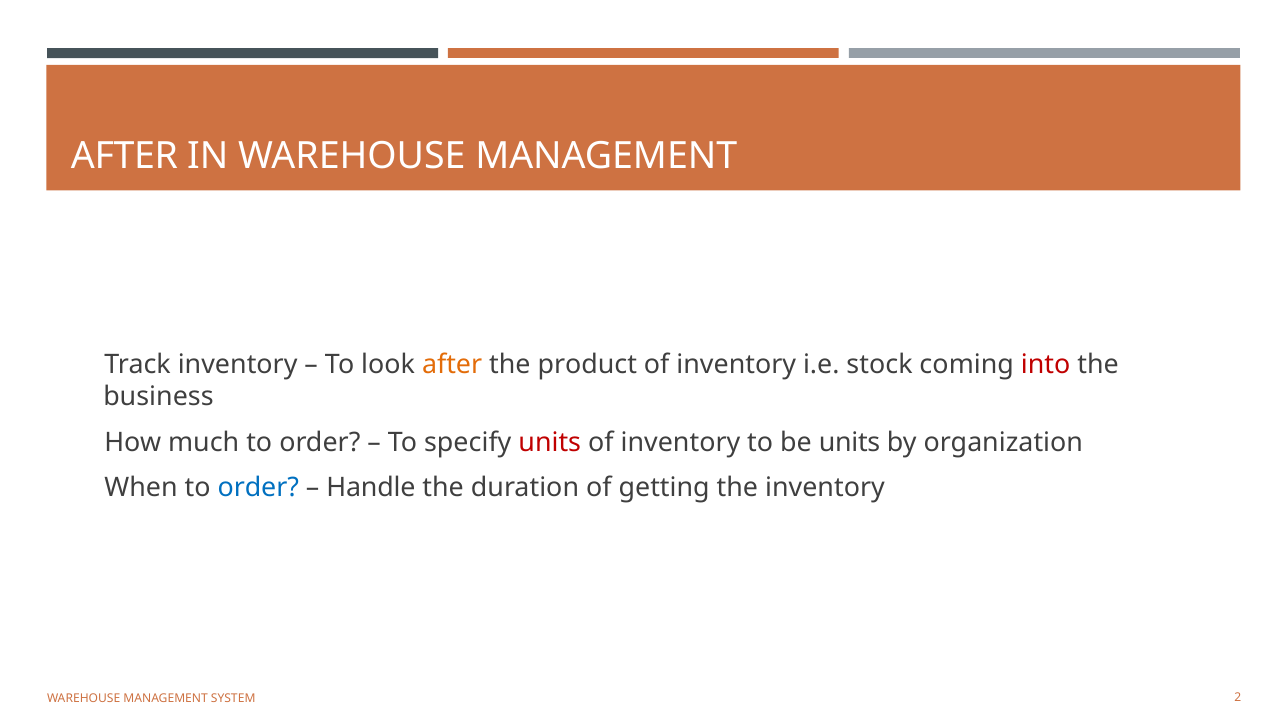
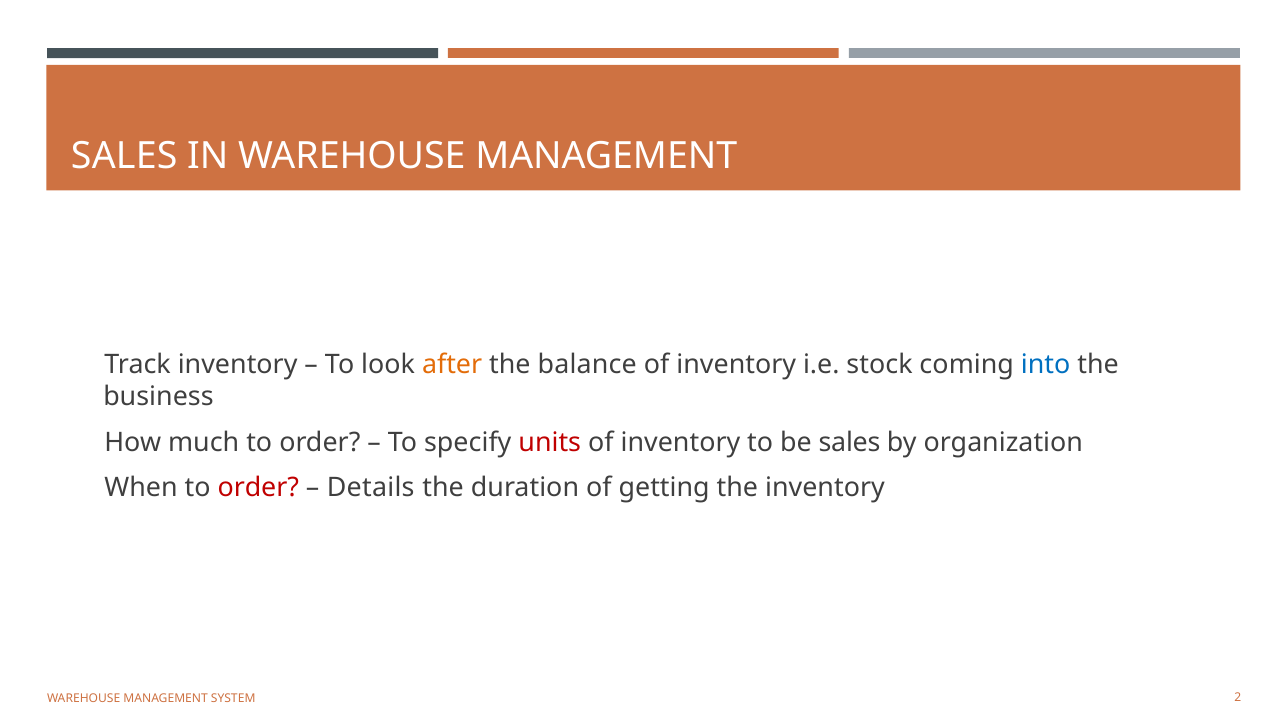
AFTER: AFTER -> SALES (124, 156)
product: product -> balance (587, 364)
into colour: red -> blue (1046, 364)
be units: units -> sales (850, 442)
order colour: blue -> red (258, 488)
Handle: Handle -> Details (371, 488)
